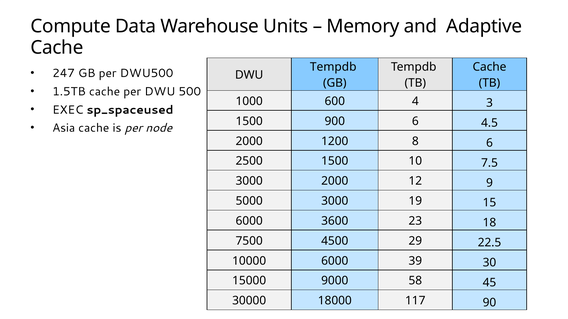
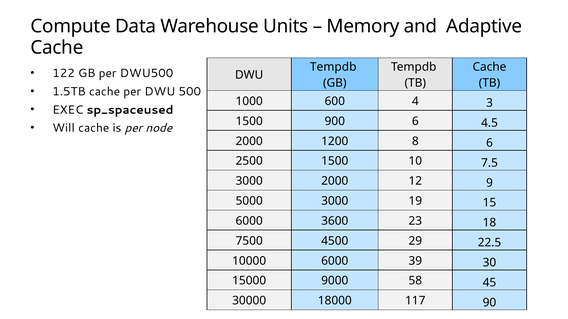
247: 247 -> 122 (64, 74)
Asia: Asia -> Will (64, 128)
